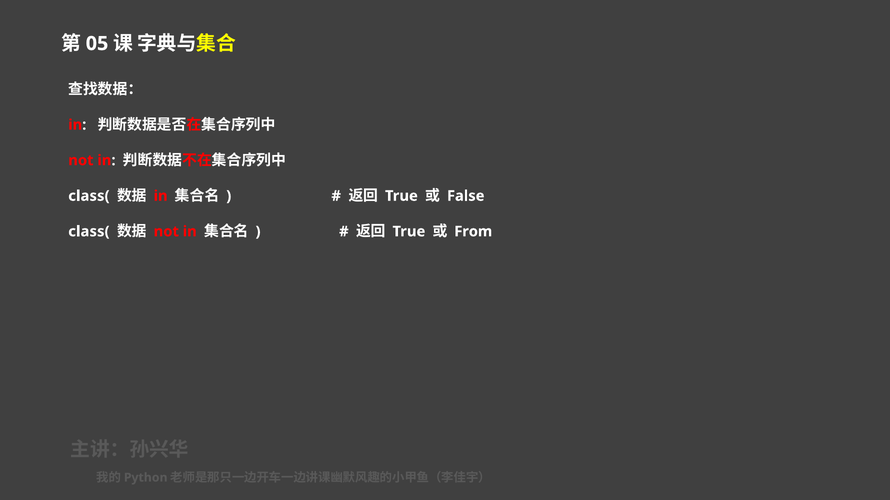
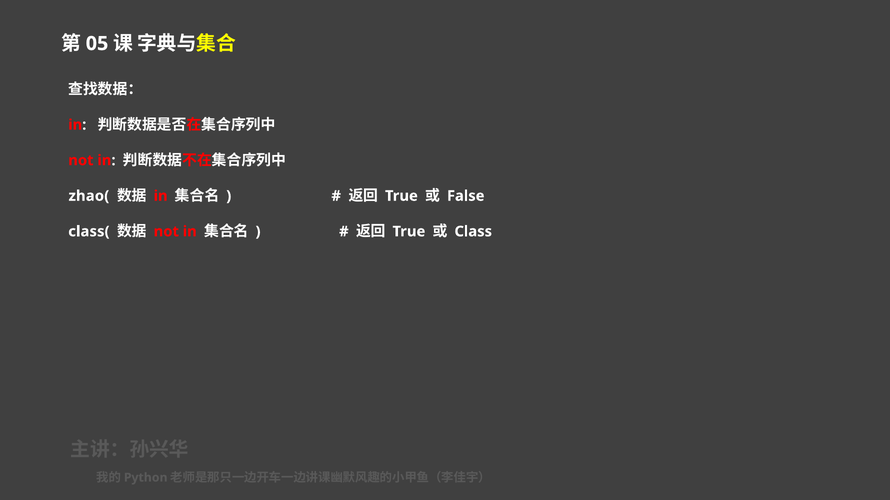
class(: class( -> zhao( (89, 196)
From: From -> Class (473, 232)
